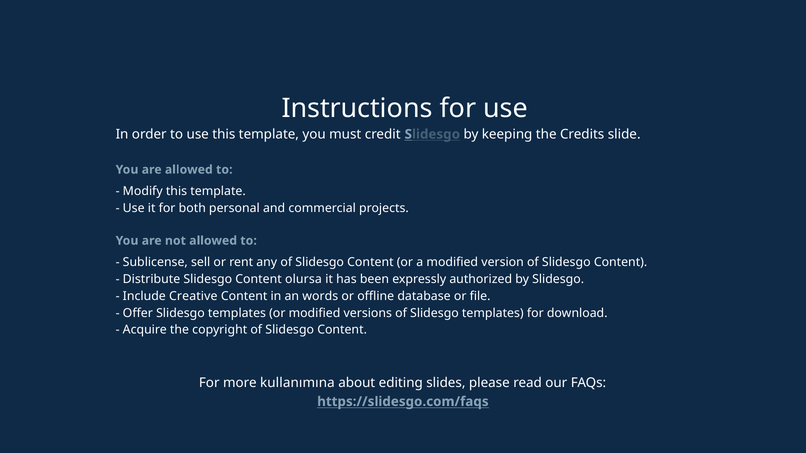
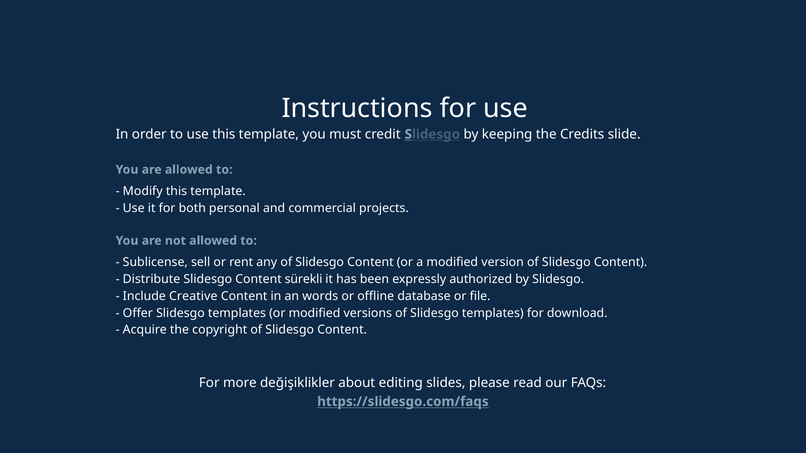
olursa: olursa -> sürekli (304, 279)
kullanımına: kullanımına -> değişiklikler (297, 383)
